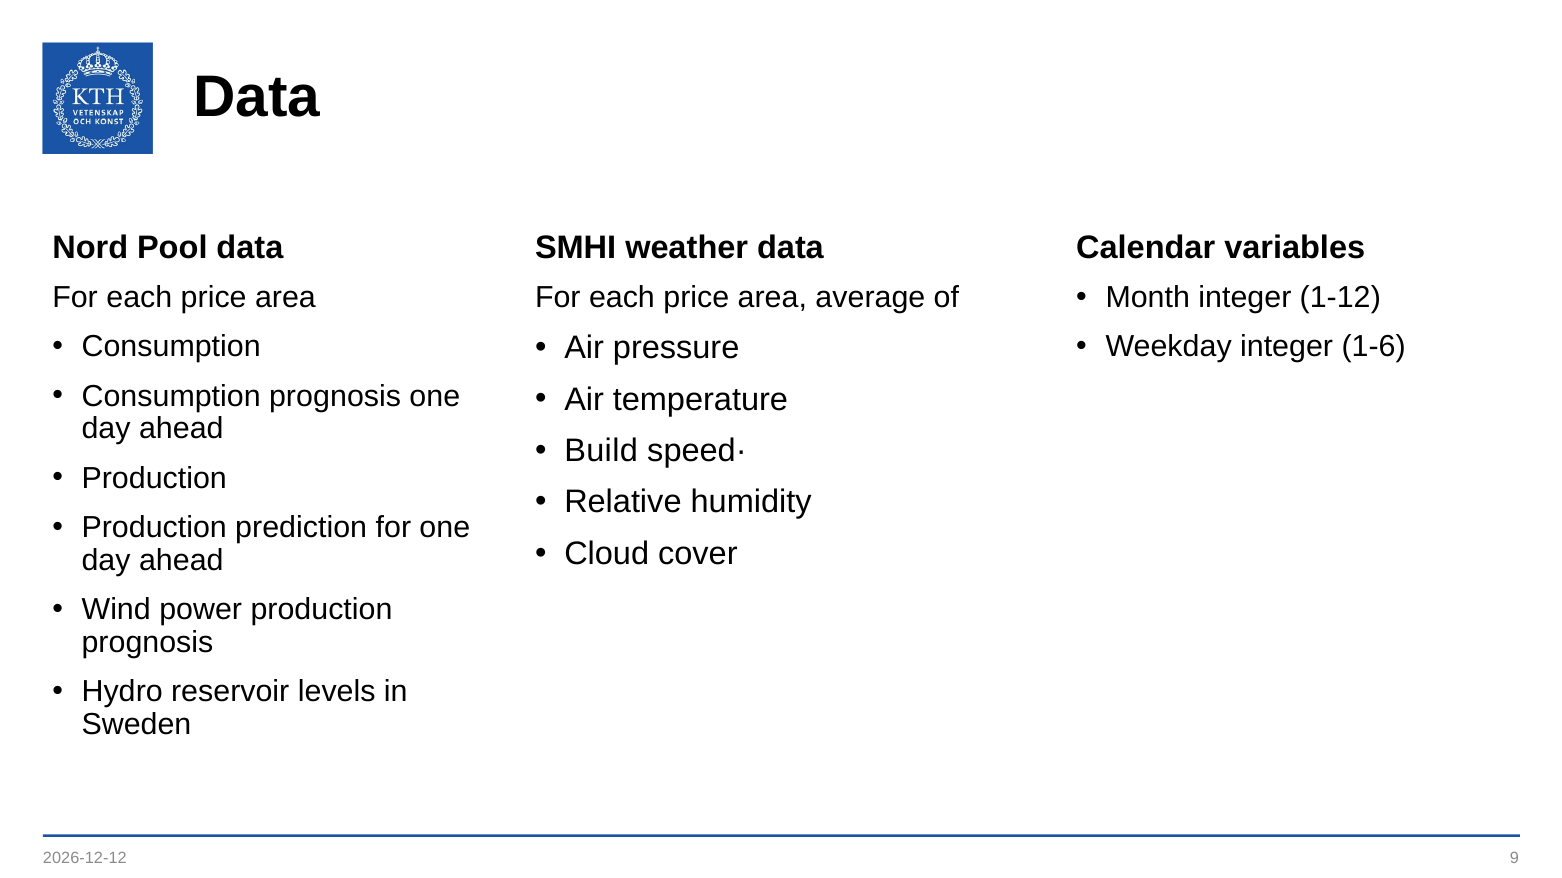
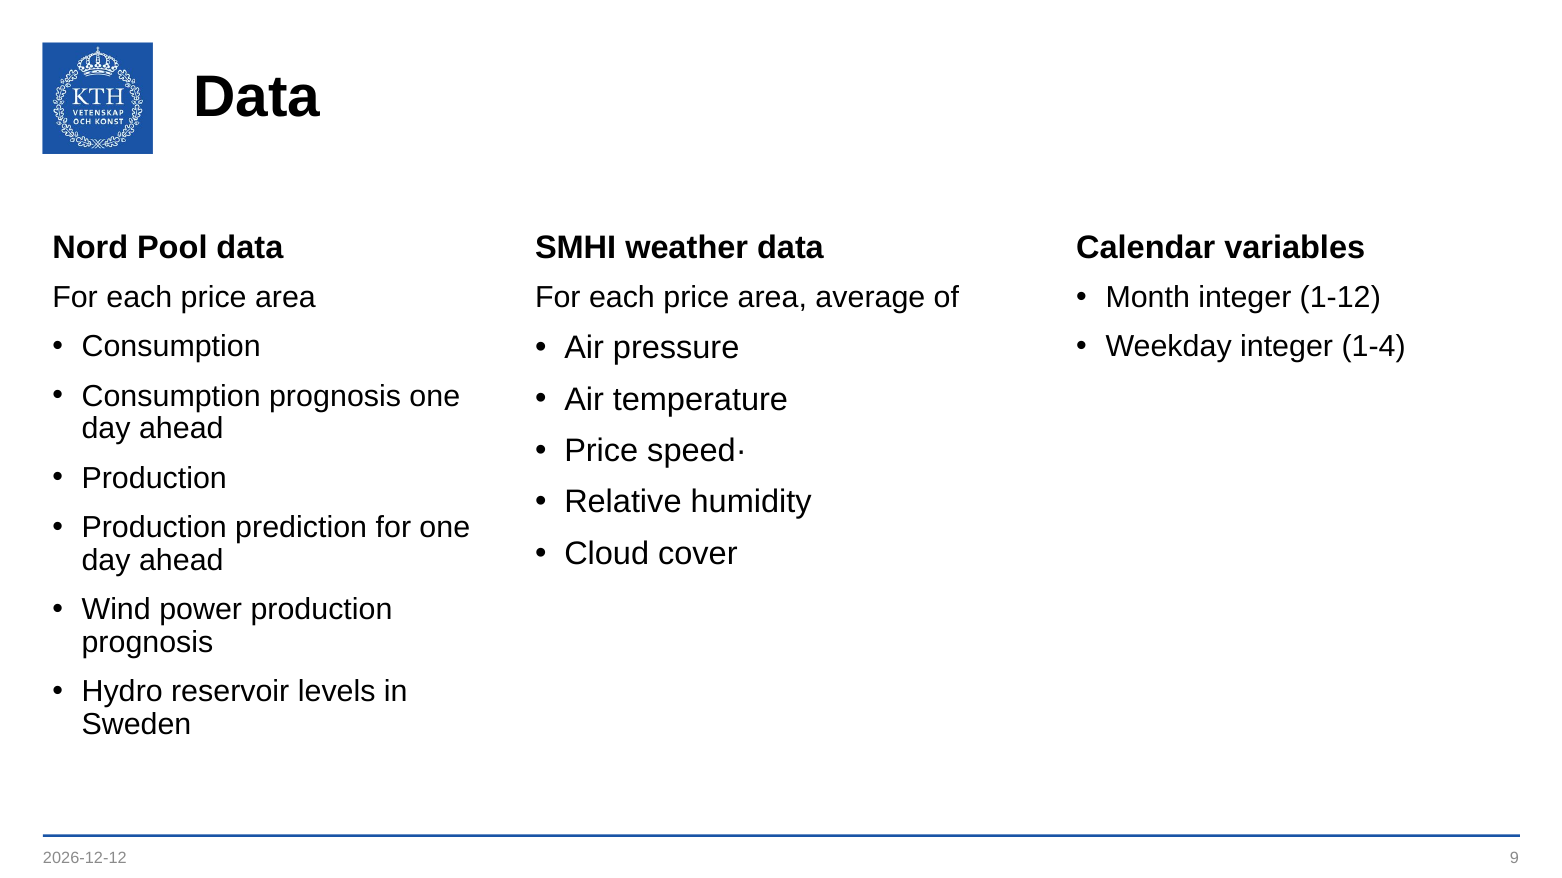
1-6: 1-6 -> 1-4 (1374, 347)
Build: Build -> Price (601, 451)
